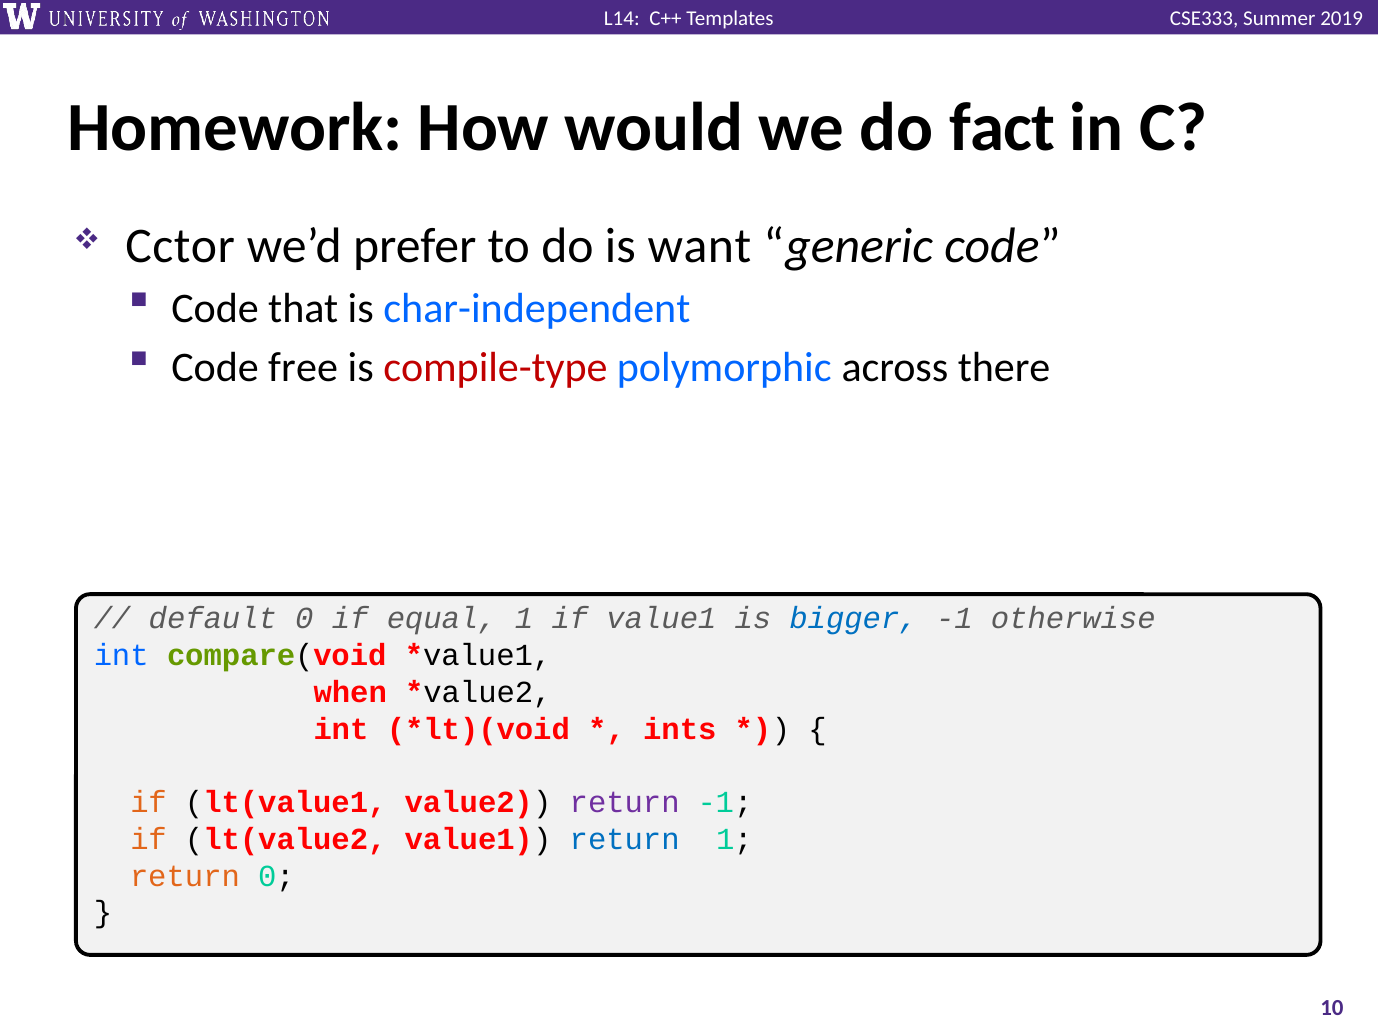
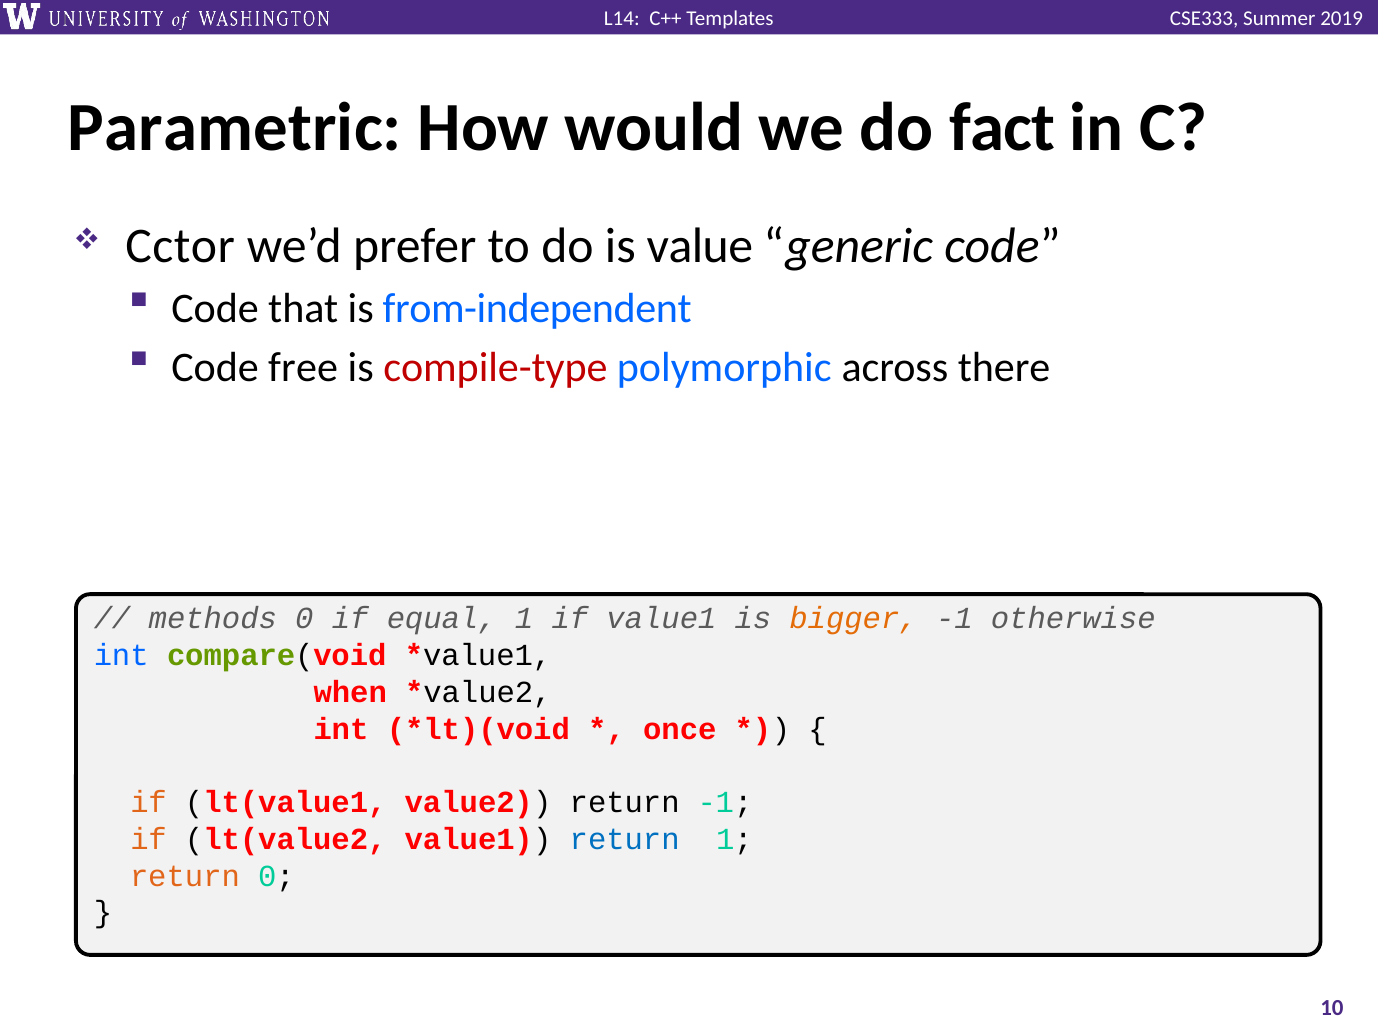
Homework: Homework -> Parametric (235, 128)
want: want -> value (700, 246)
char-independent: char-independent -> from-independent (537, 308)
default: default -> methods (213, 619)
bigger colour: blue -> orange (854, 619)
ints: ints -> once (680, 729)
return colour: purple -> black (625, 802)
